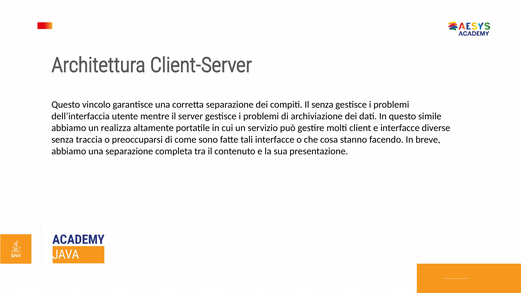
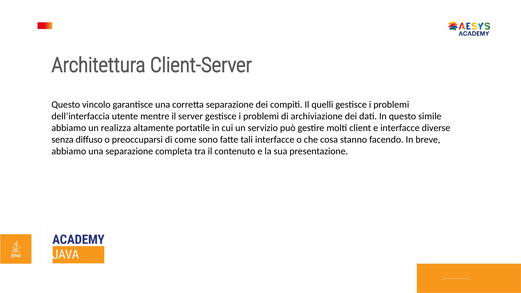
Il senza: senza -> quelli (322, 104)
traccia: traccia -> diffuso (89, 140)
